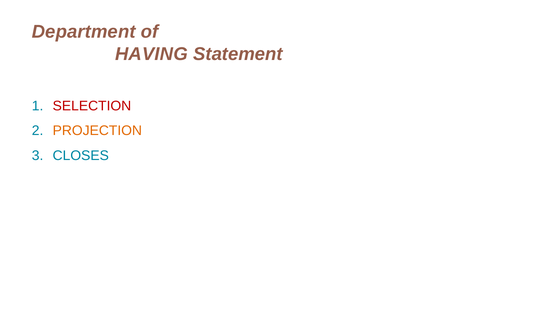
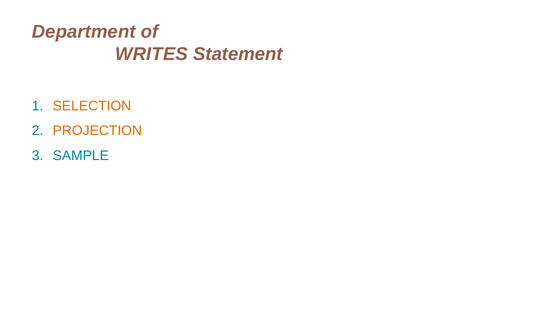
HAVING: HAVING -> WRITES (151, 54)
SELECTION colour: red -> orange (92, 106)
CLOSES: CLOSES -> SAMPLE (81, 156)
